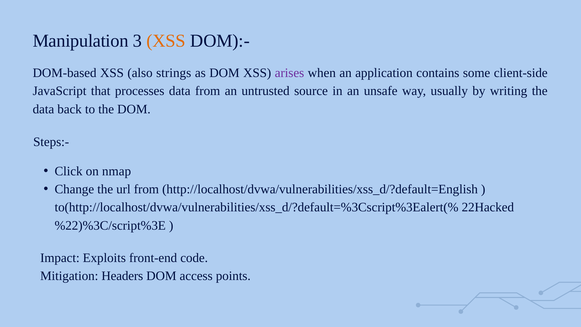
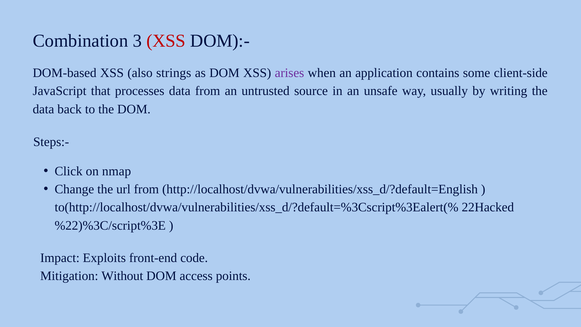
Manipulation: Manipulation -> Combination (80, 41)
XSS colour: orange -> red (166, 41)
Headers: Headers -> Without (122, 276)
